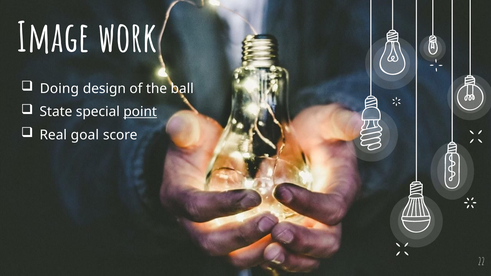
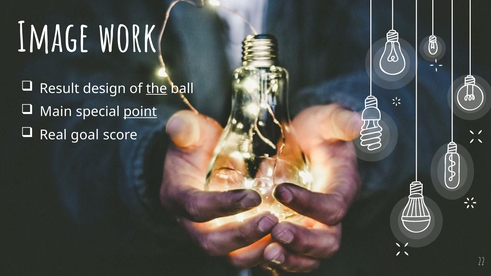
Doing: Doing -> Result (59, 89)
the underline: none -> present (157, 89)
State: State -> Main (56, 112)
